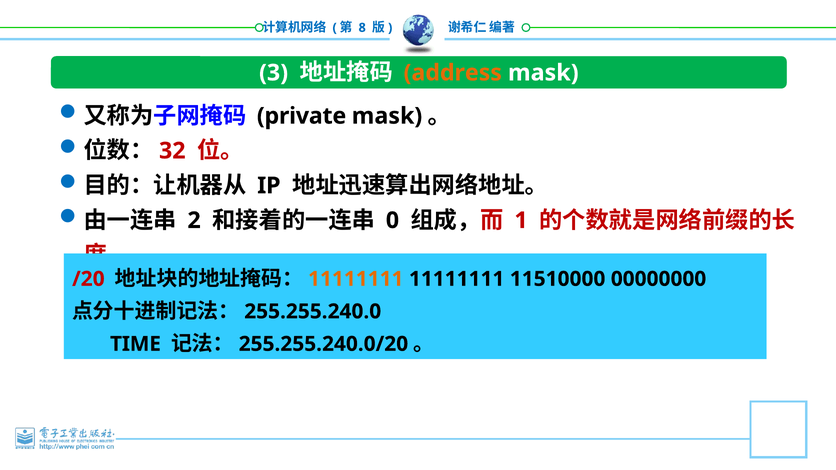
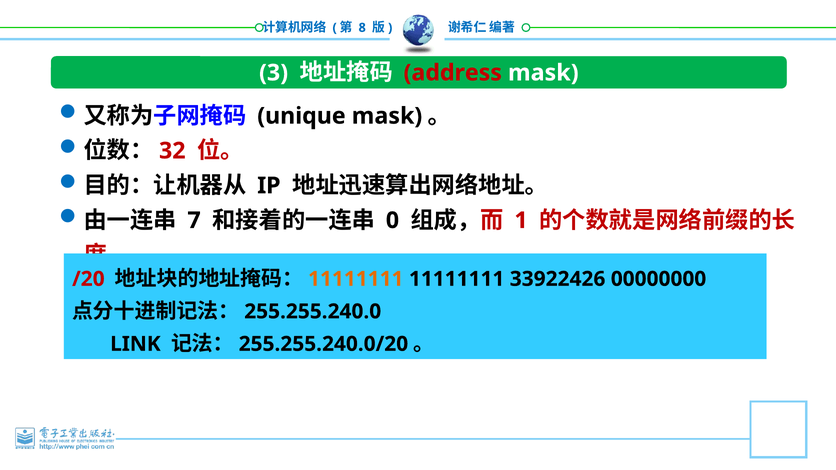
address colour: orange -> red (453, 73)
private: private -> unique (301, 116)
2: 2 -> 7 (194, 221)
11510000: 11510000 -> 33922426 (558, 279)
TIME: TIME -> LINK (135, 344)
